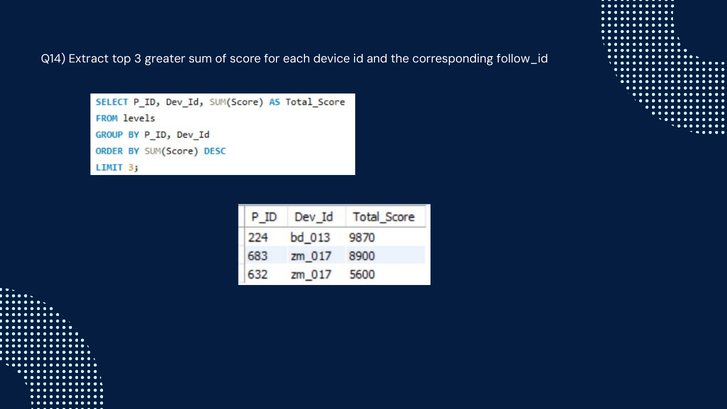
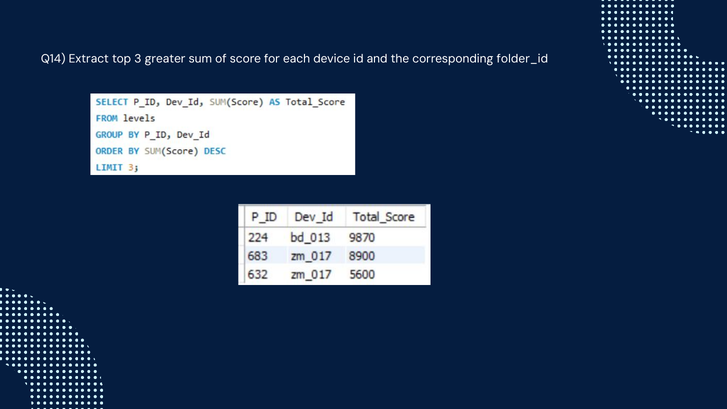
follow_id: follow_id -> folder_id (522, 59)
